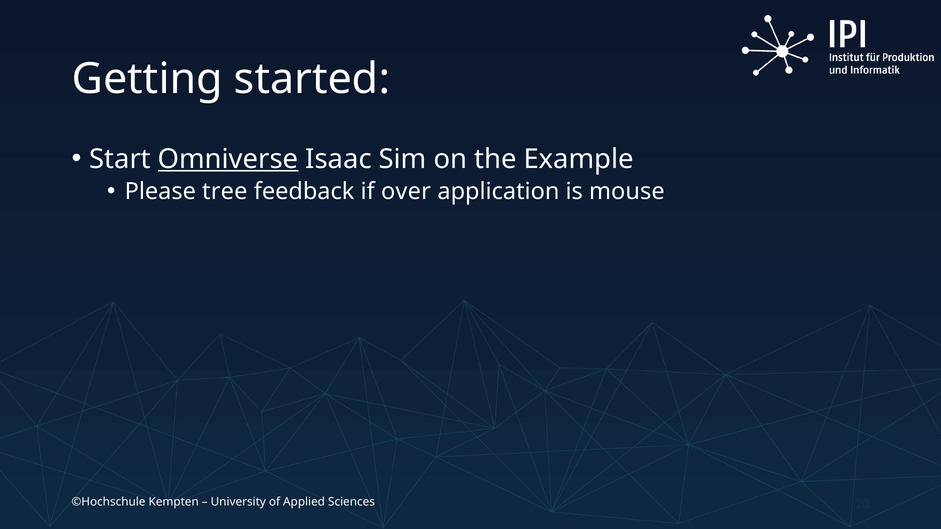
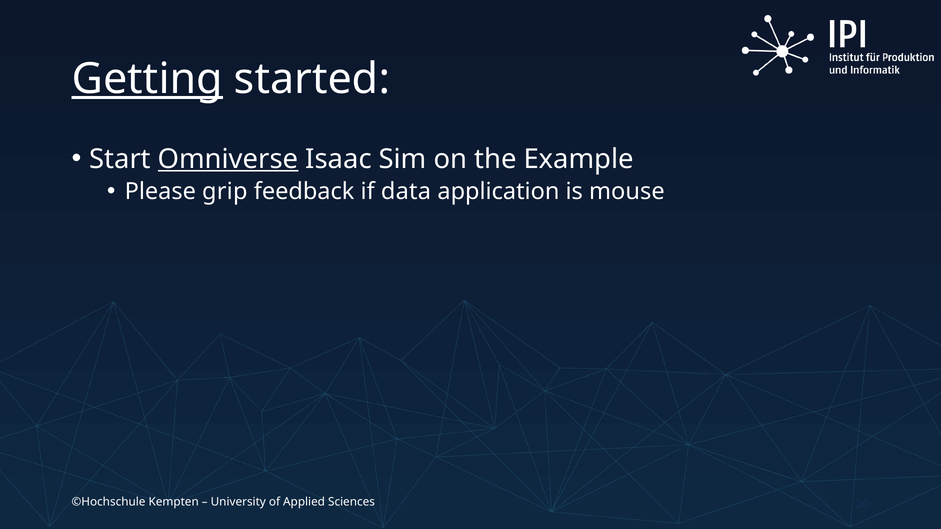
Getting underline: none -> present (147, 79)
tree: tree -> grip (225, 192)
over: over -> data (406, 192)
